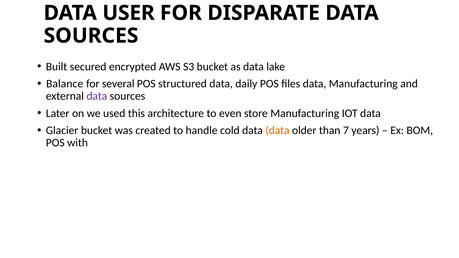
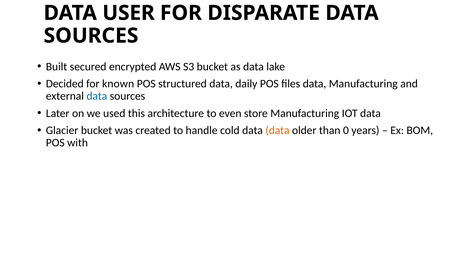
Balance: Balance -> Decided (65, 84)
several: several -> known (118, 84)
data colour: purple -> blue (97, 96)
7: 7 -> 0 (346, 131)
